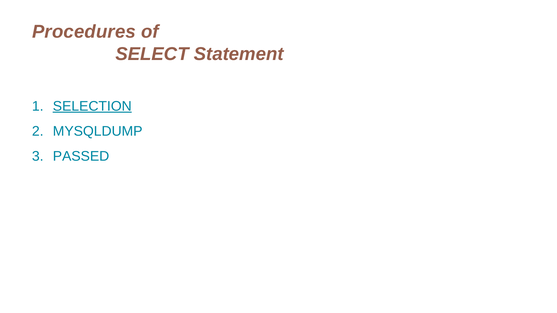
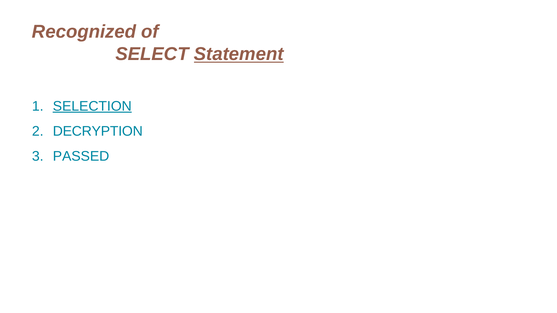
Procedures: Procedures -> Recognized (84, 32)
Statement underline: none -> present (239, 54)
MYSQLDUMP: MYSQLDUMP -> DECRYPTION (98, 131)
